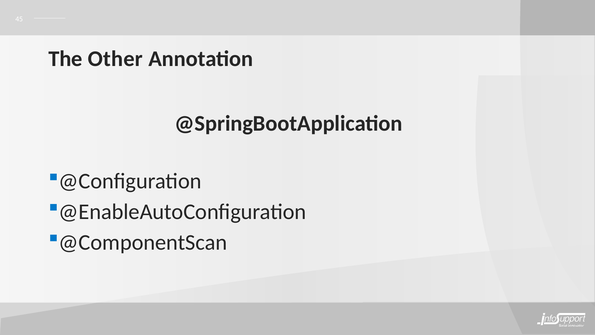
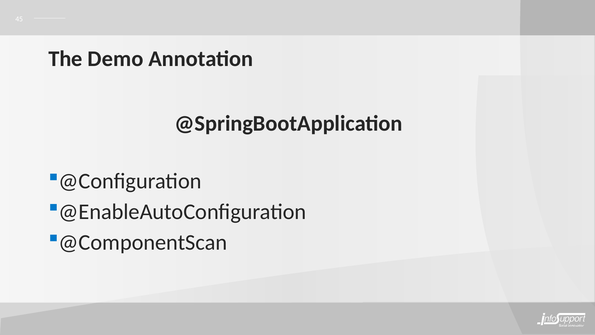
Other: Other -> Demo (115, 59)
